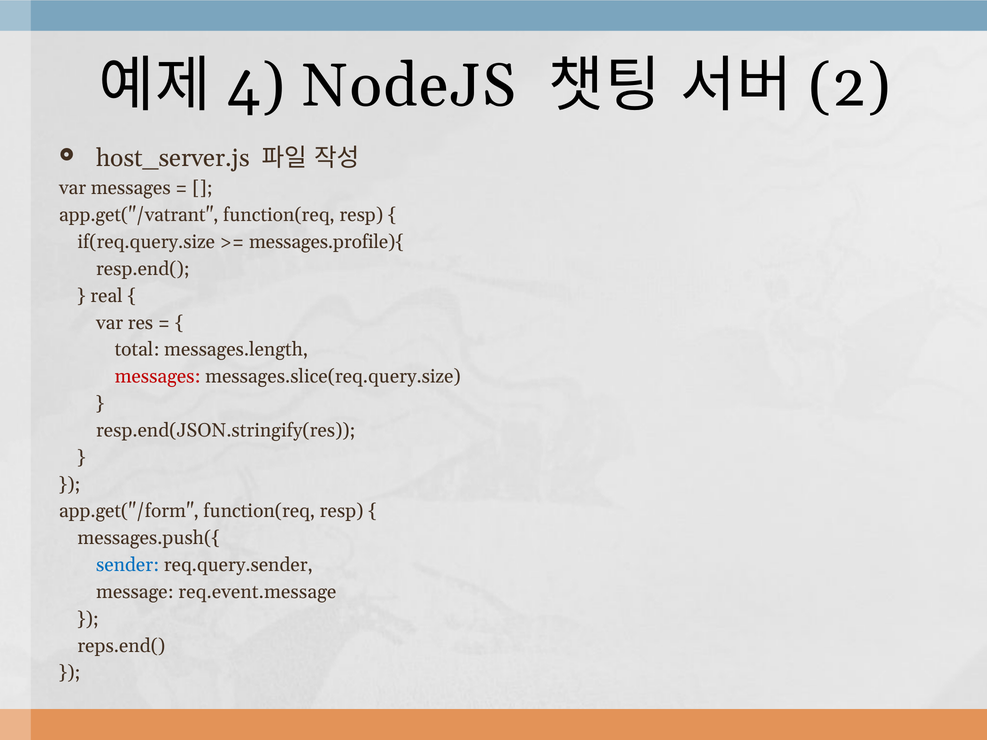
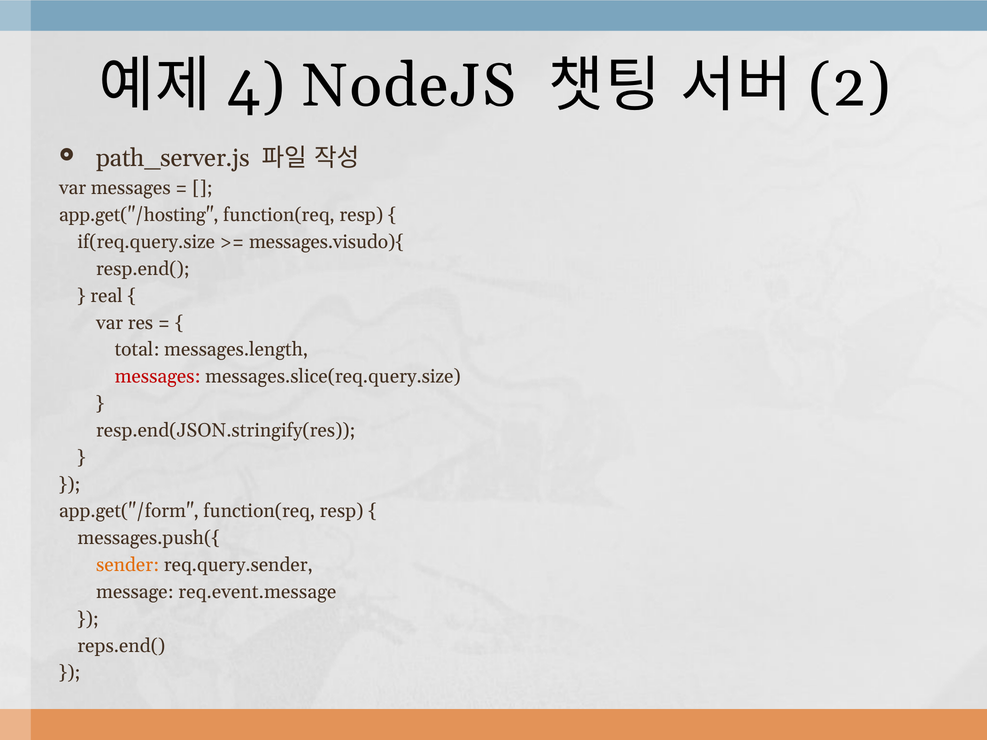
host_server.js: host_server.js -> path_server.js (173, 158)
app.get("/vatrant: app.get("/vatrant -> app.get("/hosting (139, 215)
messages.profile){: messages.profile){ -> messages.visudo){ (326, 242)
sender colour: blue -> orange (128, 565)
